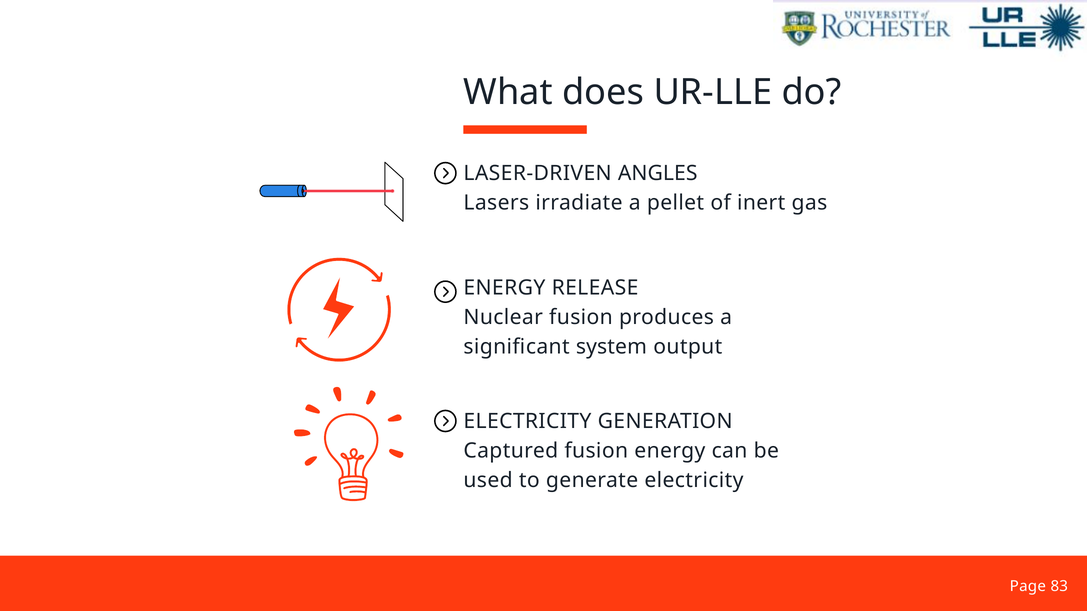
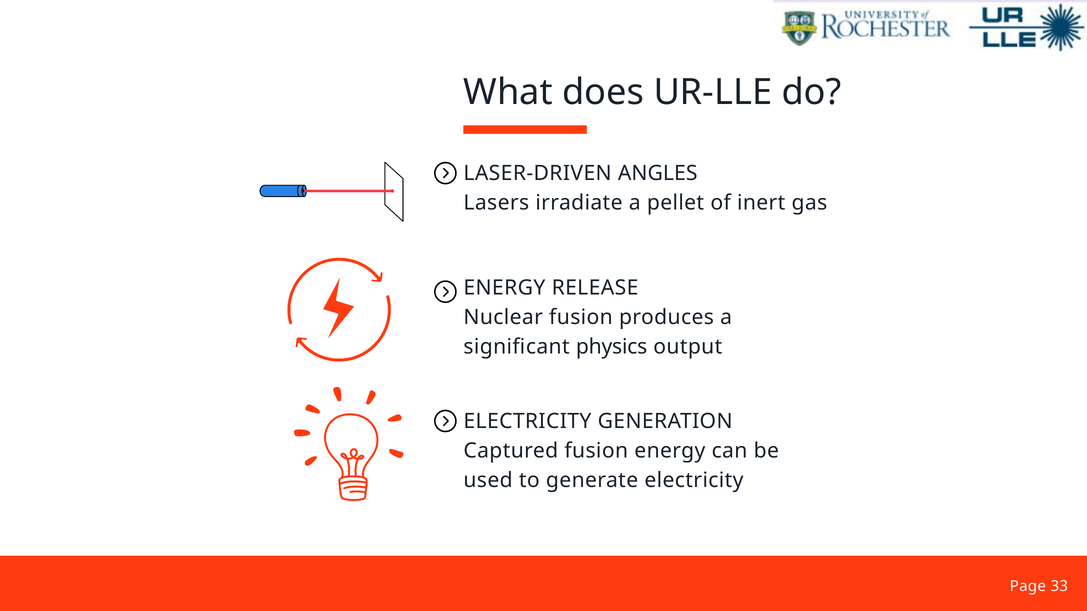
system: system -> physics (612, 347)
83: 83 -> 33 (1059, 587)
